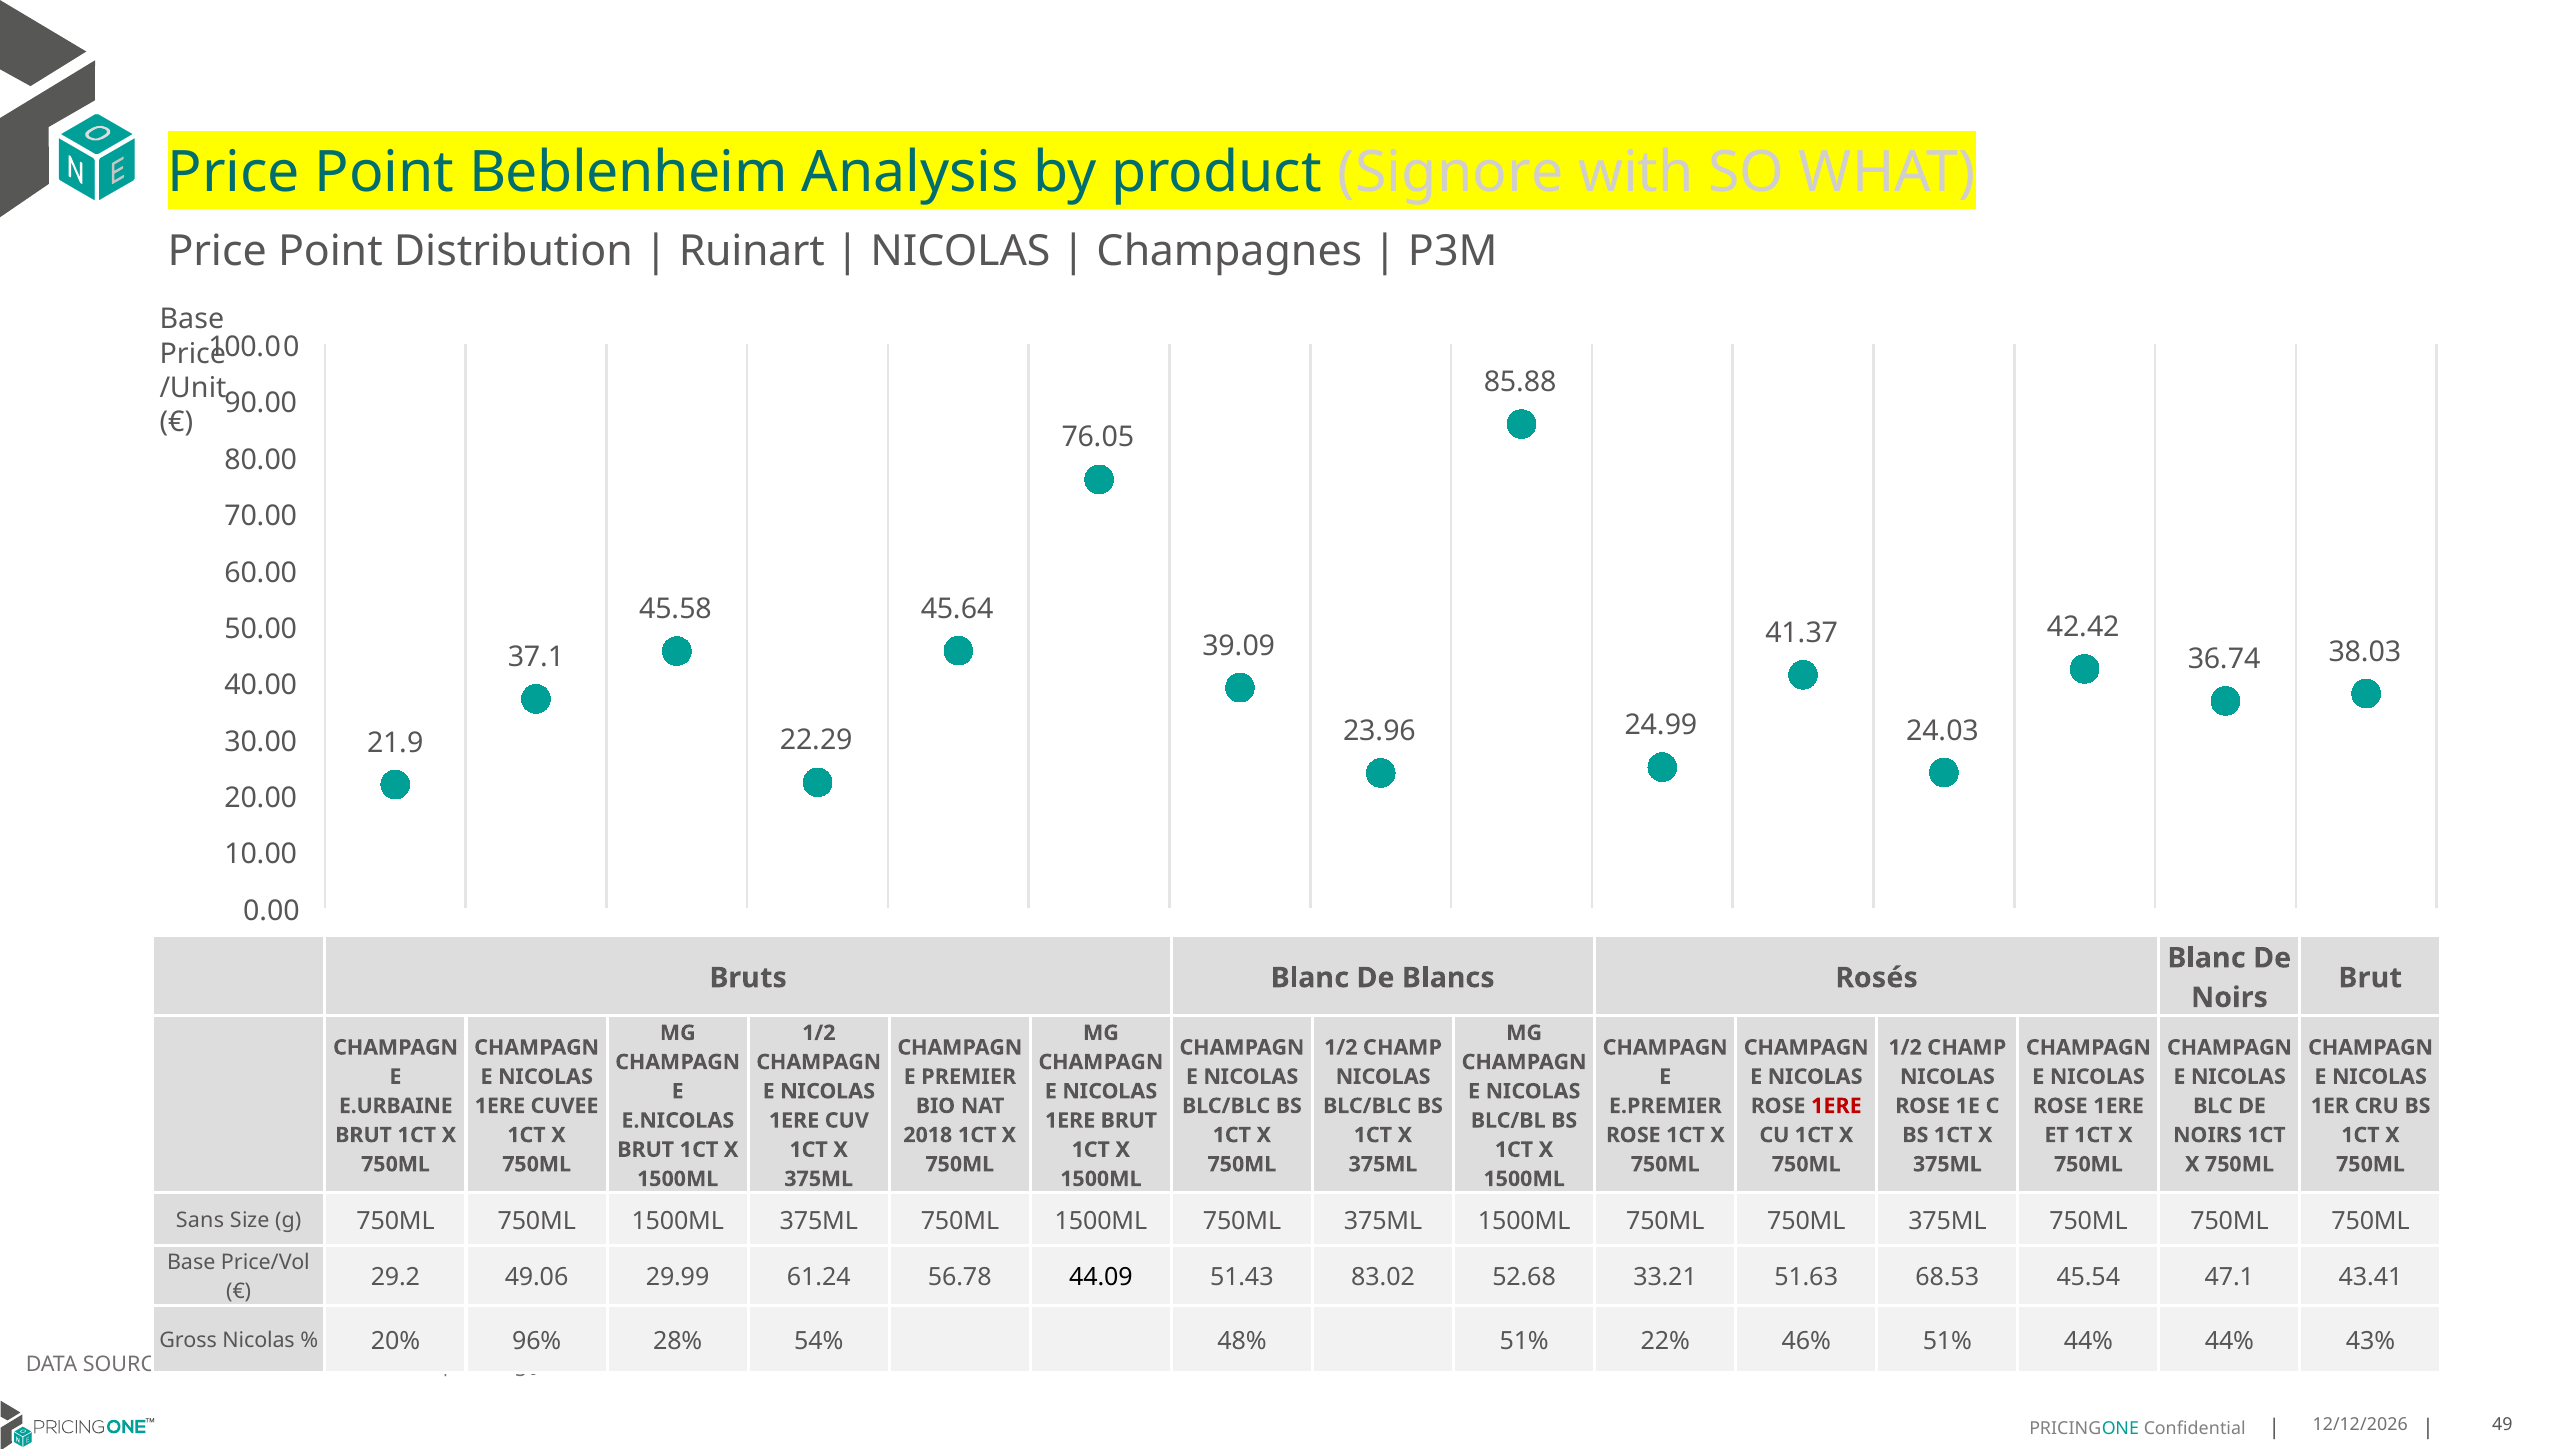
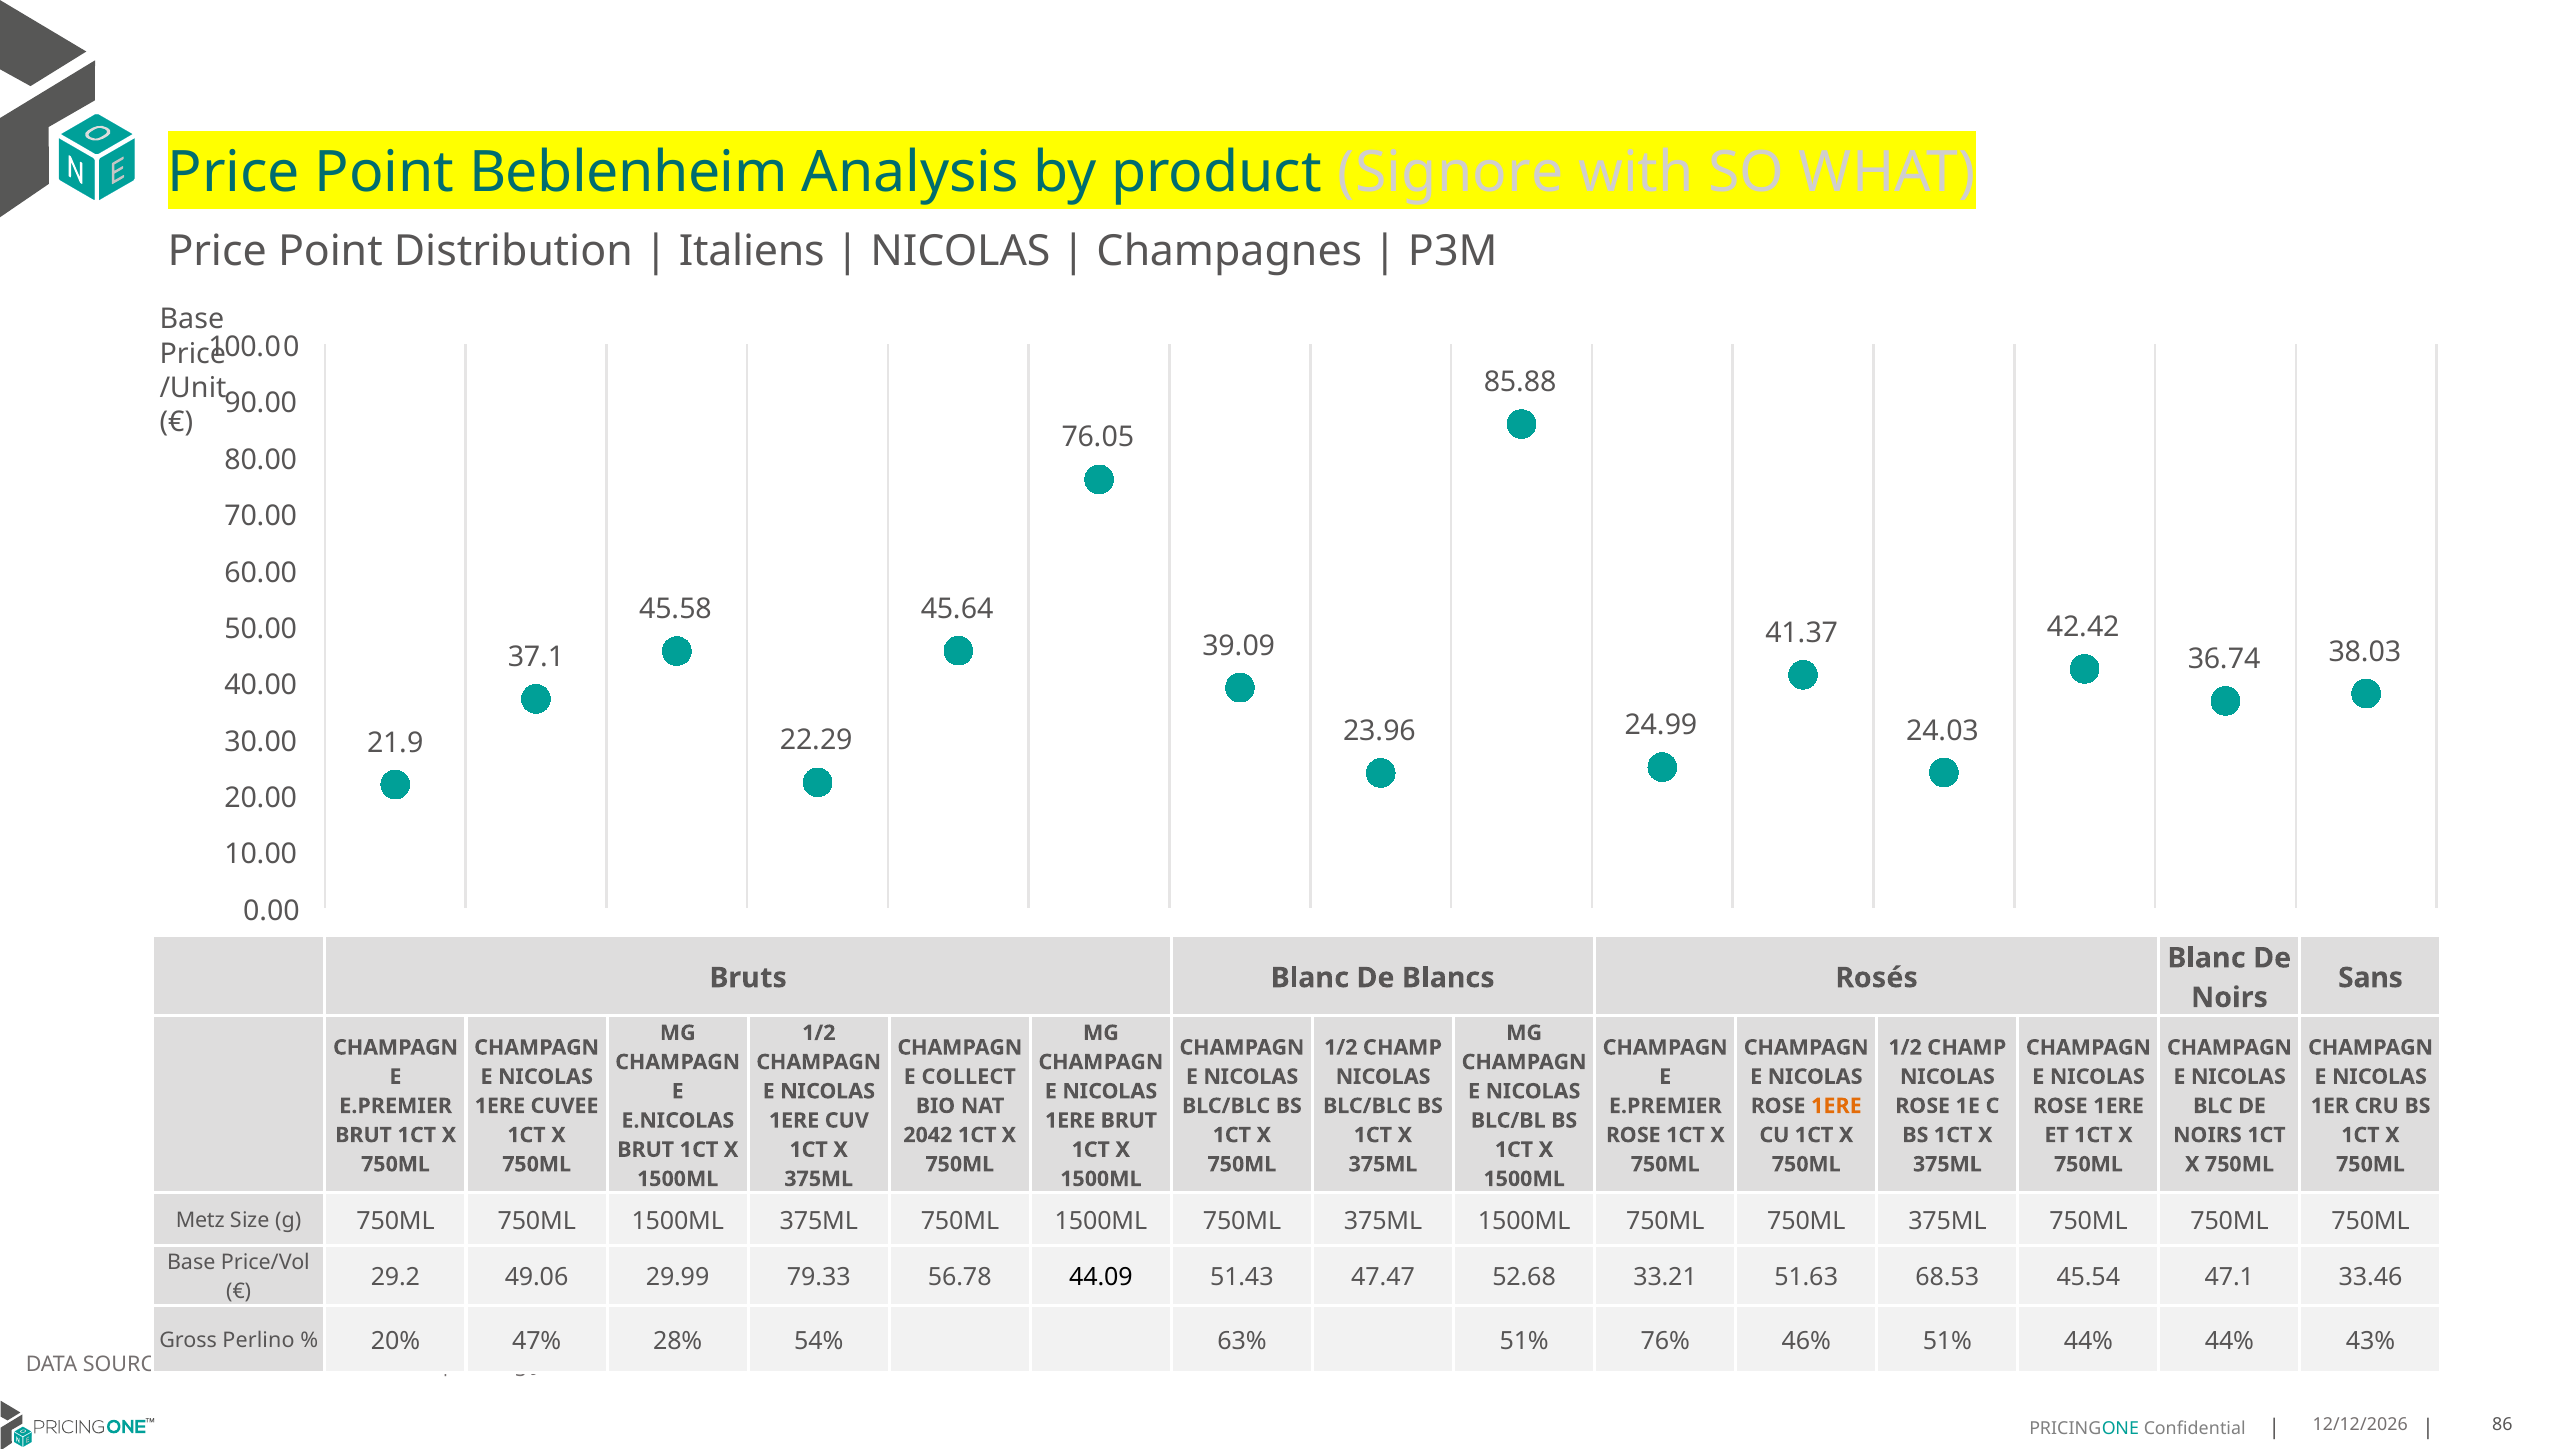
Ruinart: Ruinart -> Italiens (752, 251)
Brut: Brut -> Sans (2370, 978)
PREMIER: PREMIER -> COLLECT (969, 1077)
E.URBAINE: E.URBAINE -> E.PREMIER (396, 1106)
1ERE colour: red -> orange (1836, 1106)
2018: 2018 -> 2042 (928, 1135)
Sans: Sans -> Metz (200, 1221)
61.24: 61.24 -> 79.33 (819, 1277)
83.02: 83.02 -> 47.47 (1383, 1277)
43.41: 43.41 -> 33.46 (2371, 1277)
Gross Nicolas: Nicolas -> Perlino (259, 1341)
96%: 96% -> 47% (537, 1341)
48%: 48% -> 63% (1242, 1341)
22%: 22% -> 76% (1665, 1341)
49: 49 -> 86 (2502, 1425)
